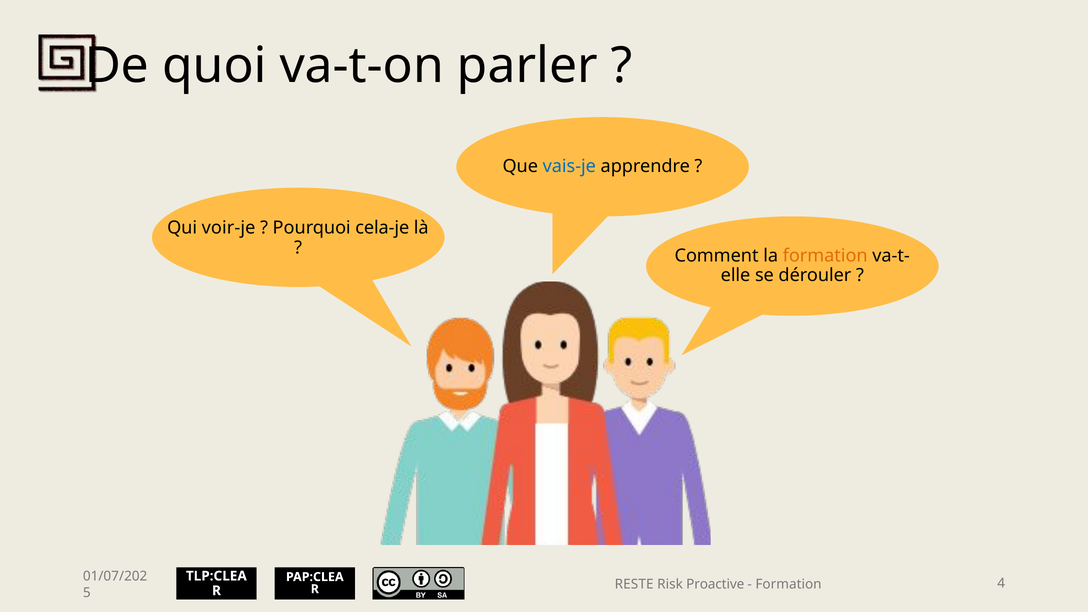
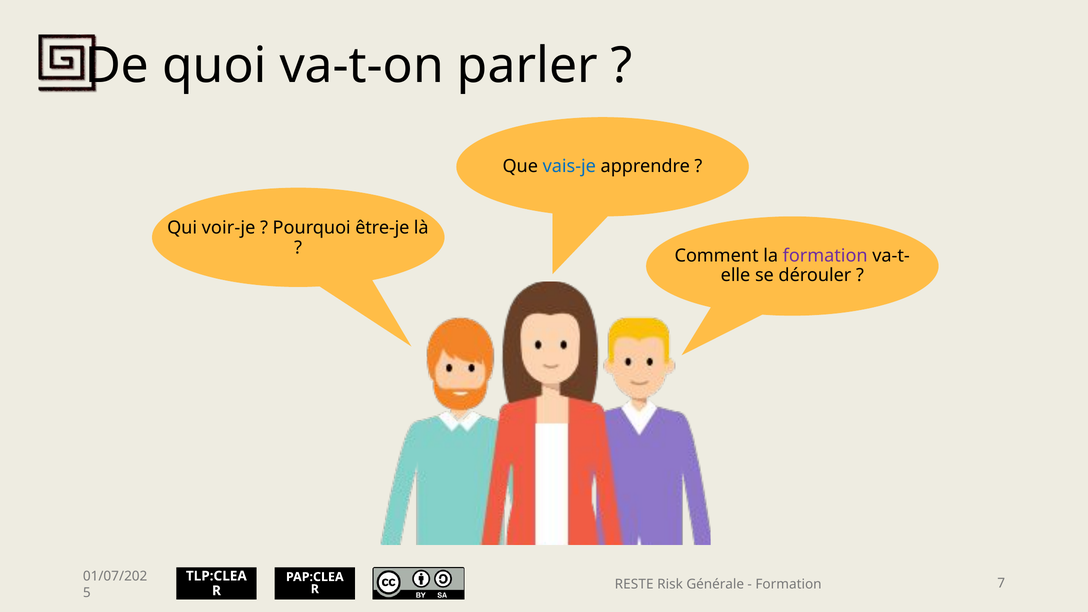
cela-je: cela-je -> être-je (382, 228)
formation colour: orange -> purple (825, 256)
Proactive: Proactive -> Générale (715, 584)
4: 4 -> 7 (1001, 583)
